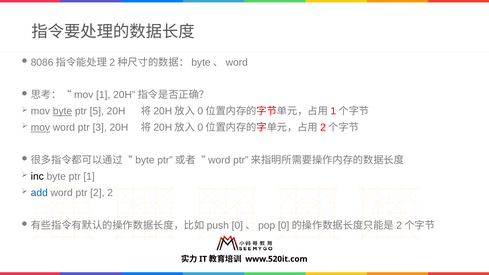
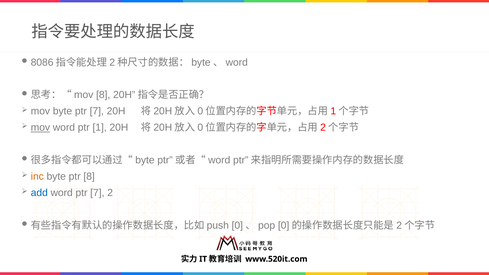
1: 1 -> 8 (103, 95)
byte underline: present -> none (62, 111)
5: 5 -> 7 (97, 111)
3: 3 -> 1 (100, 128)
inc colour: black -> orange (37, 176)
ptr 1: 1 -> 8 (89, 176)
word ptr 2: 2 -> 7 (97, 193)
